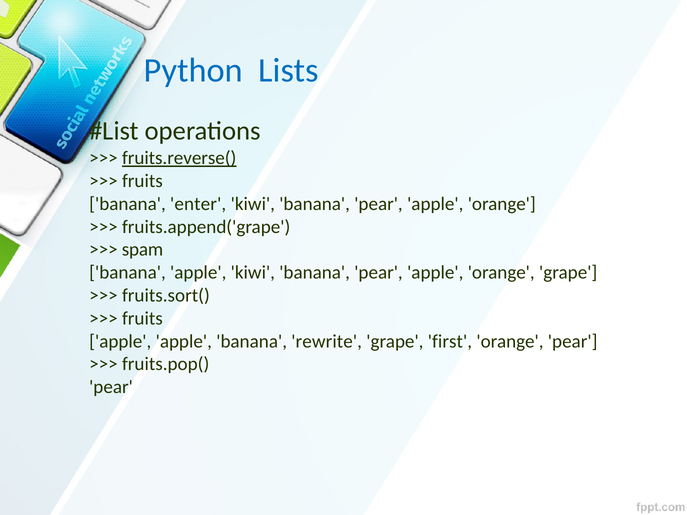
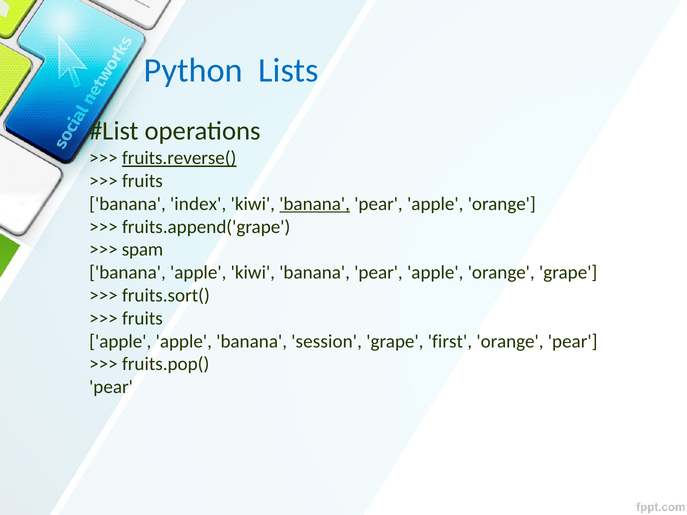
enter: enter -> index (198, 204)
banana underline: none -> present (315, 204)
rewrite: rewrite -> session (327, 341)
